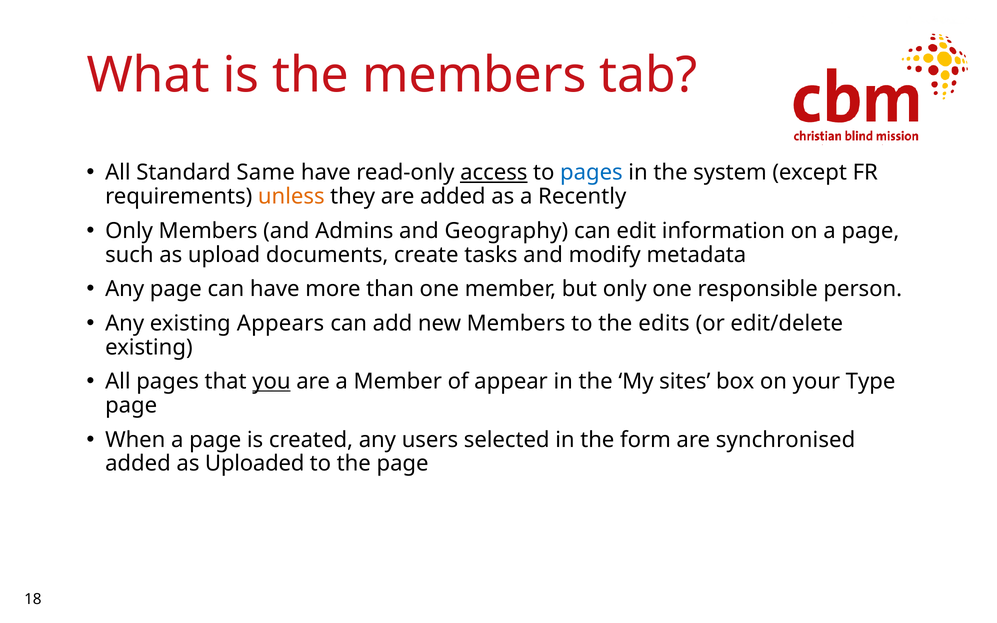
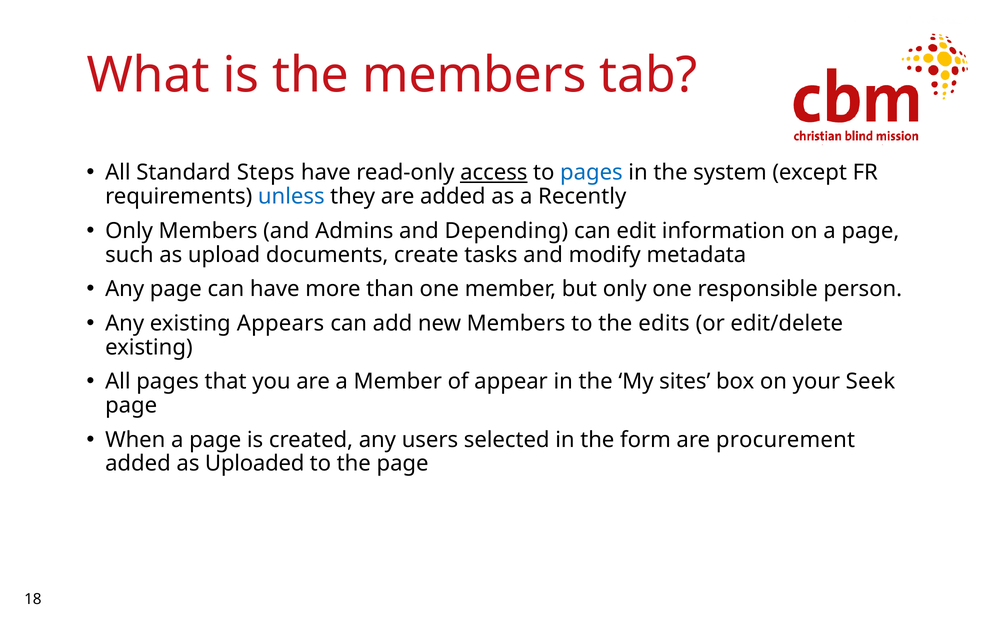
Same: Same -> Steps (266, 173)
unless colour: orange -> blue (291, 197)
Geography: Geography -> Depending (506, 231)
you underline: present -> none (271, 382)
Type: Type -> Seek (870, 382)
synchronised: synchronised -> procurement (785, 440)
